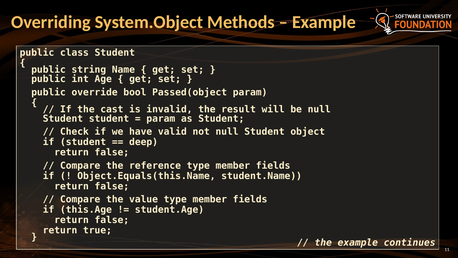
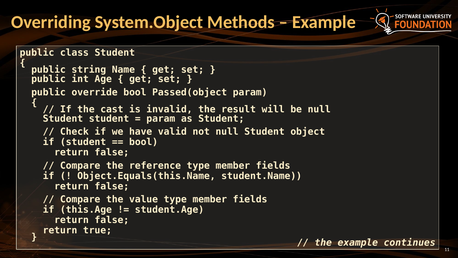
deep: deep -> bool (144, 142)
